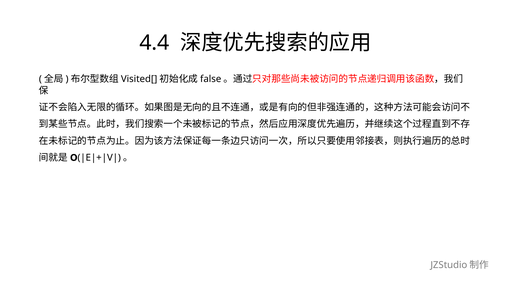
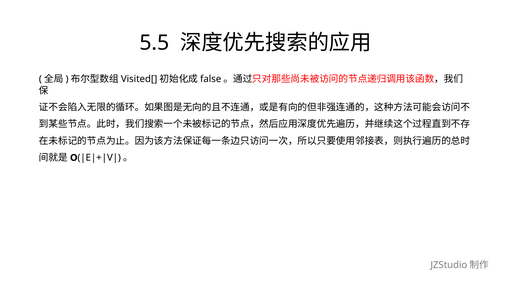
4.4: 4.4 -> 5.5 (154, 43)
